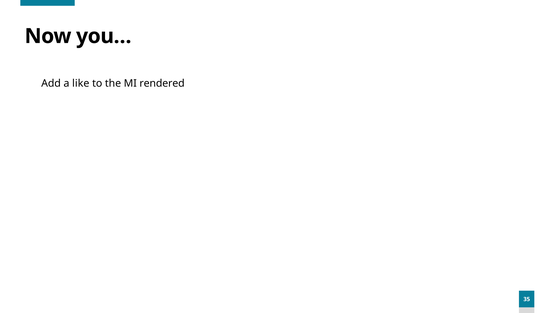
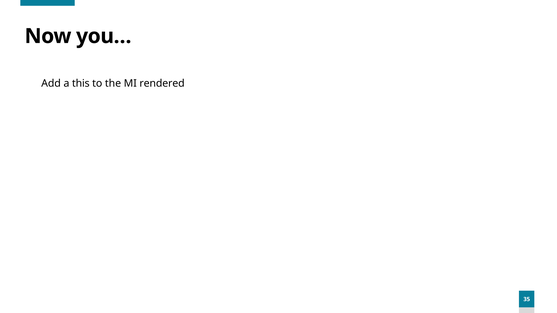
like: like -> this (81, 84)
